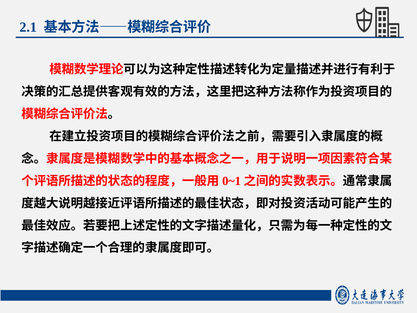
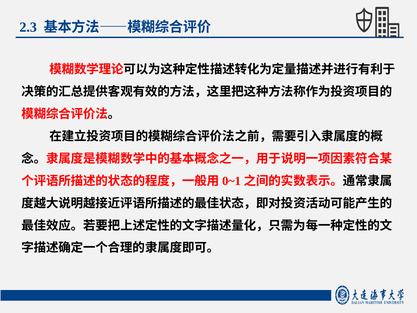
2.1: 2.1 -> 2.3 (28, 27)
